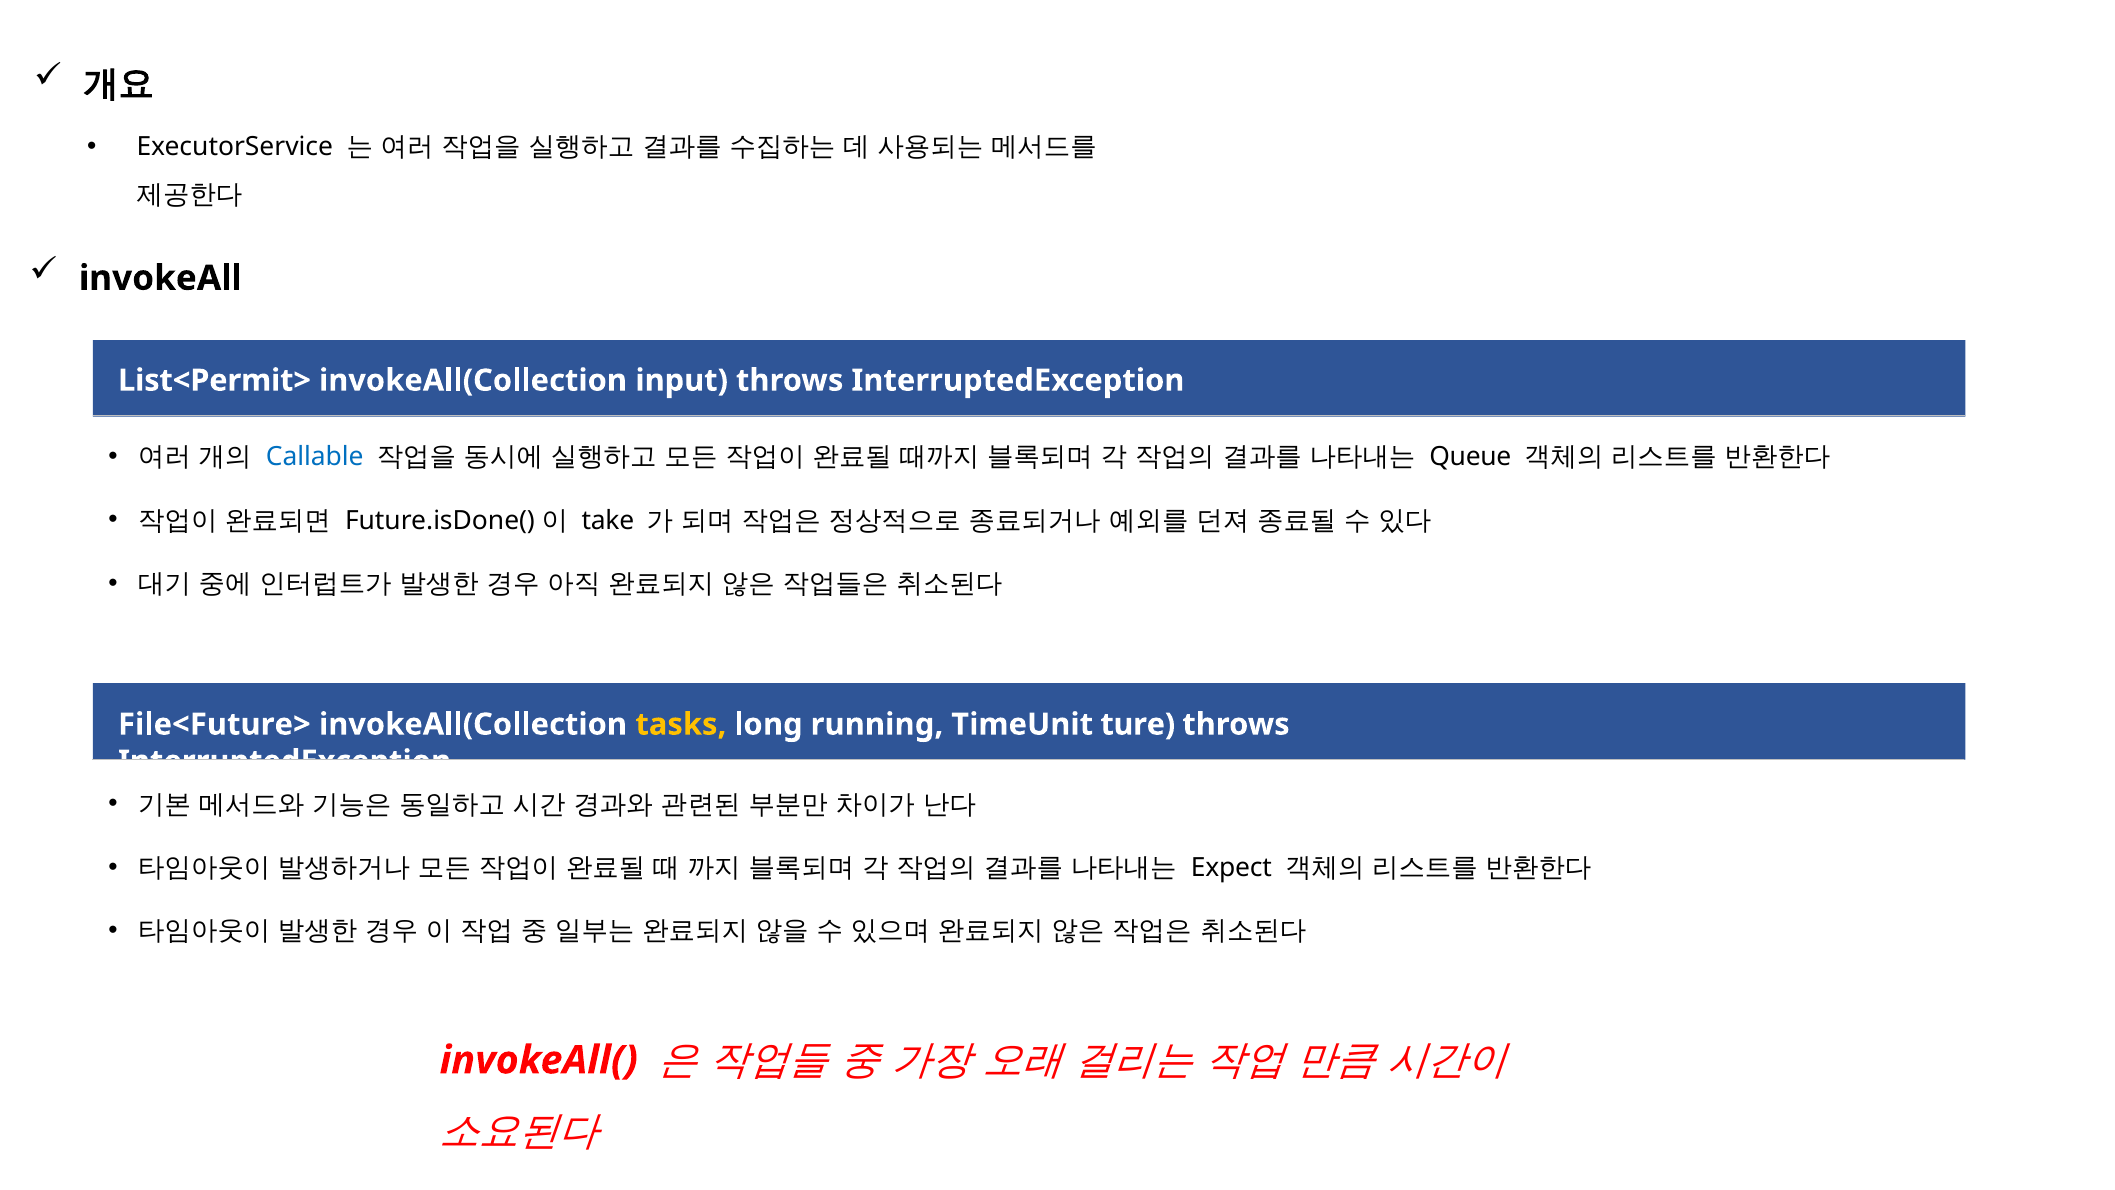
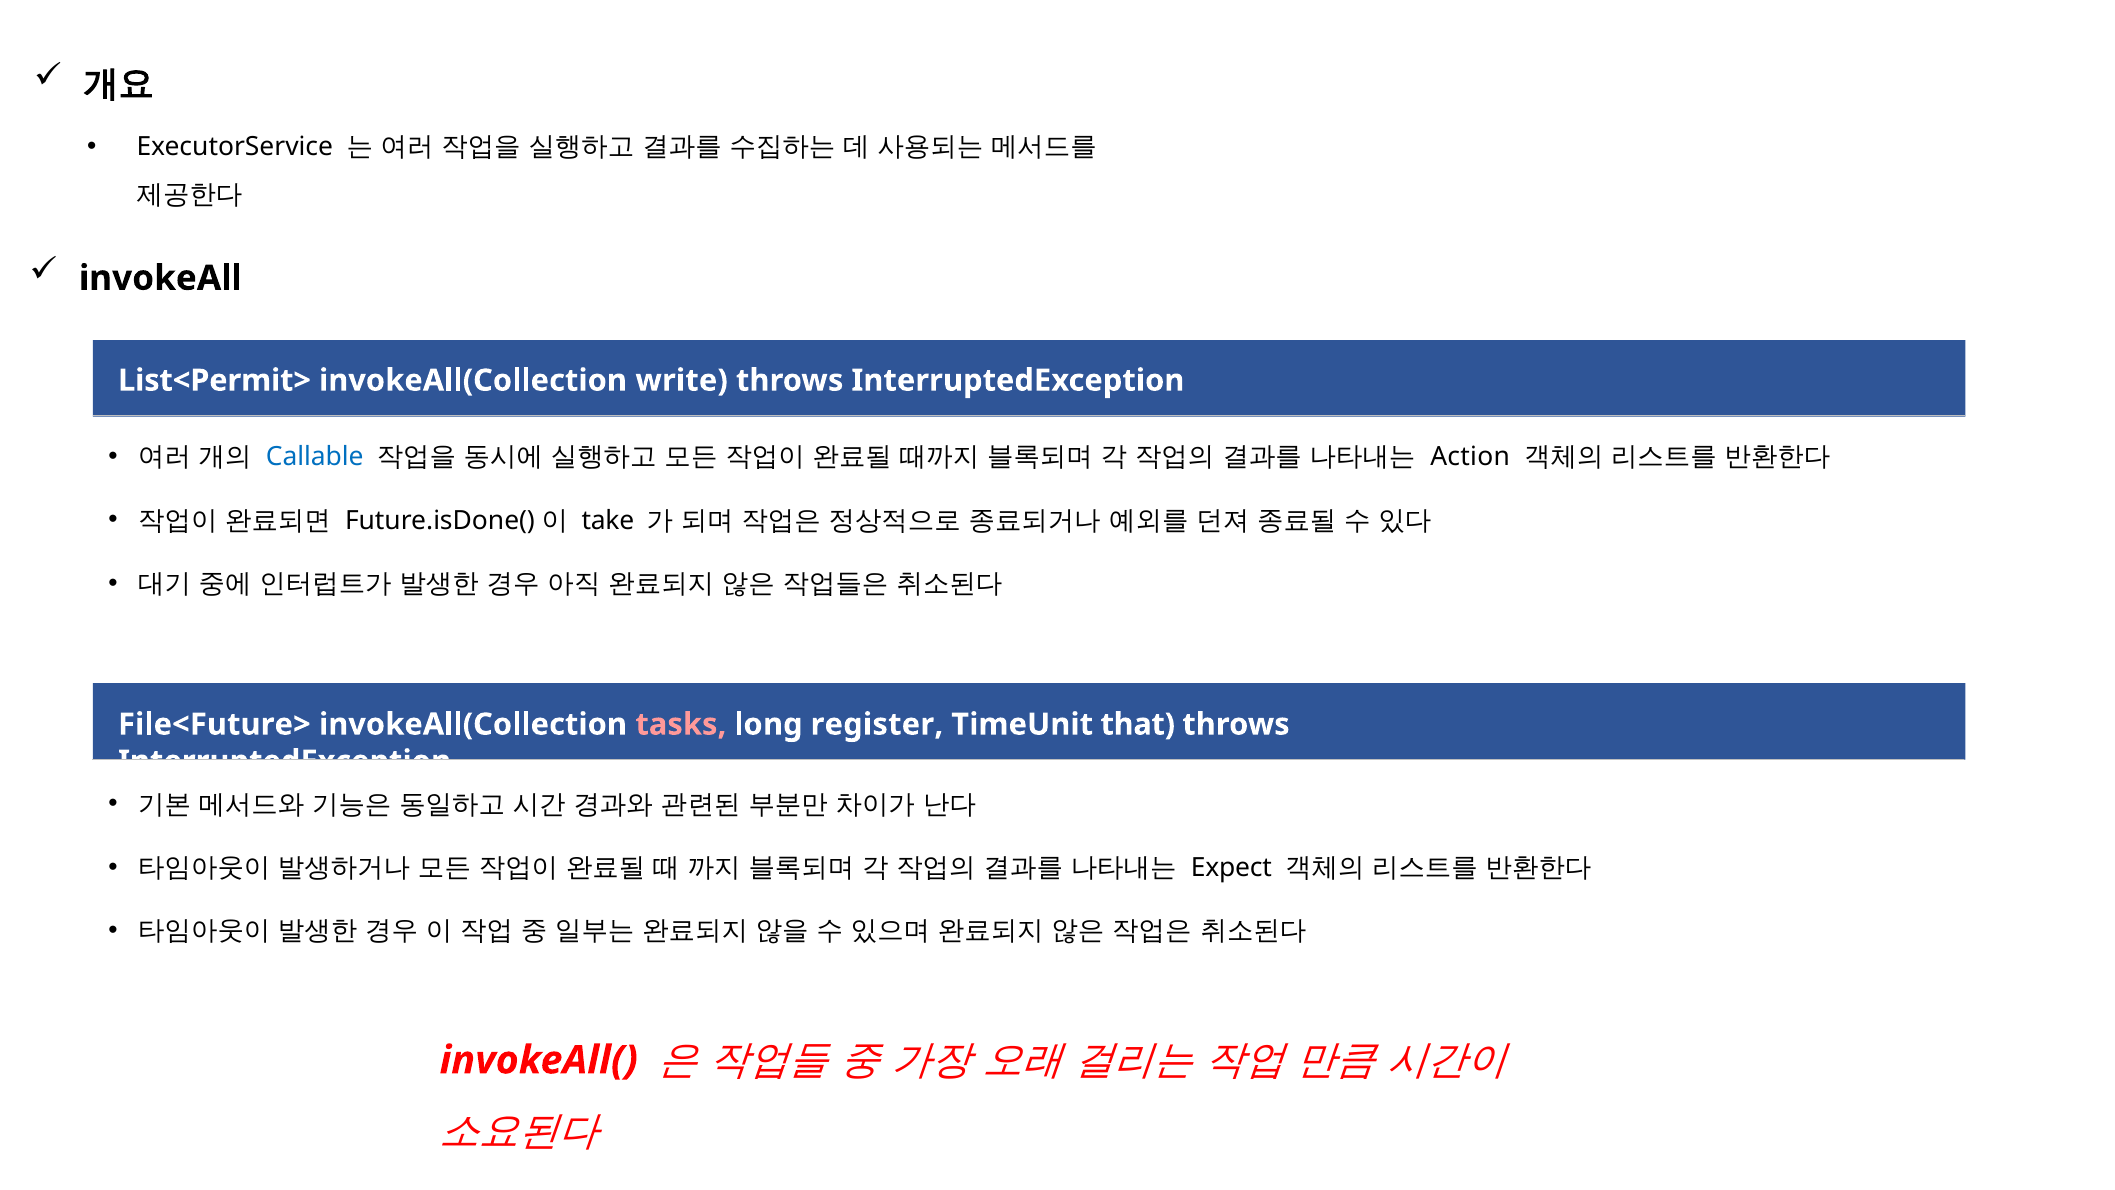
input: input -> write (682, 380)
Queue: Queue -> Action (1470, 457)
tasks colour: yellow -> pink (681, 724)
running: running -> register (877, 724)
ture: ture -> that (1138, 724)
